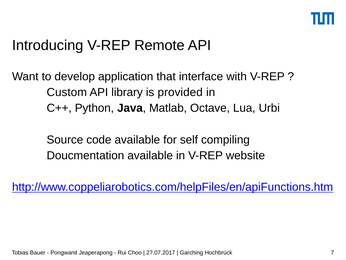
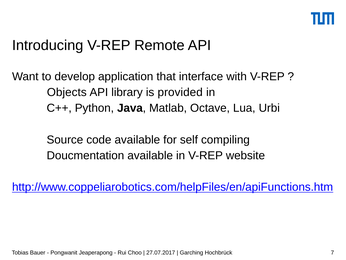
Custom: Custom -> Objects (67, 92)
